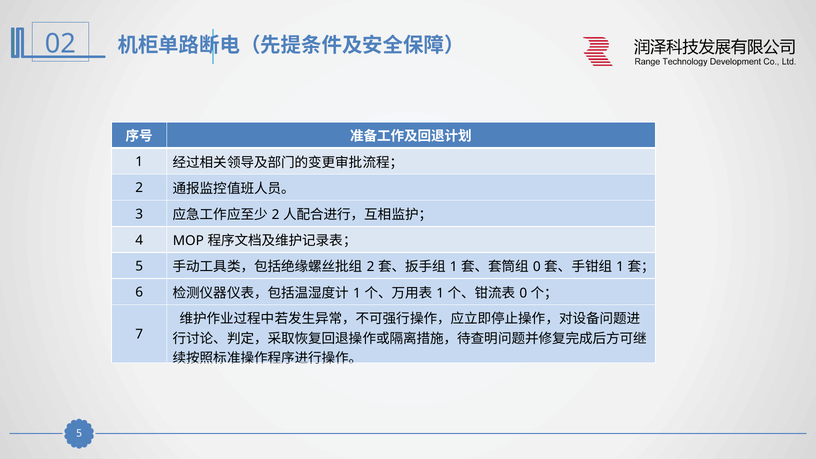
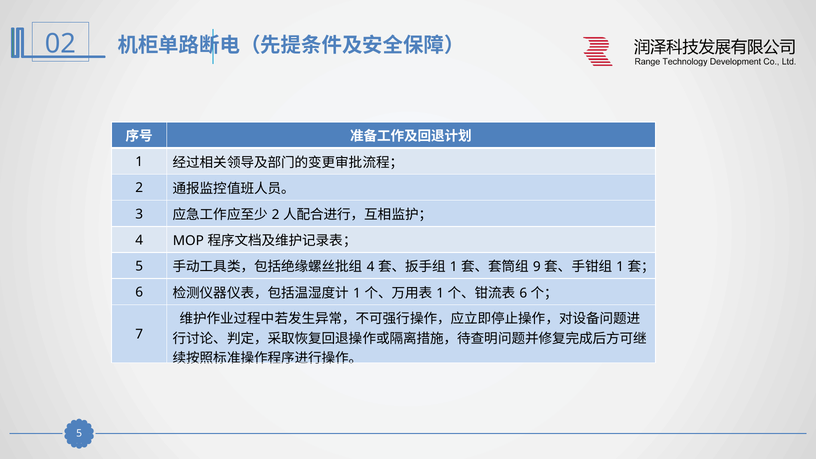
2: 2 -> 4 (371, 267)
0: 0 -> 9 (537, 267)
0: 0 -> 6 (523, 293)
